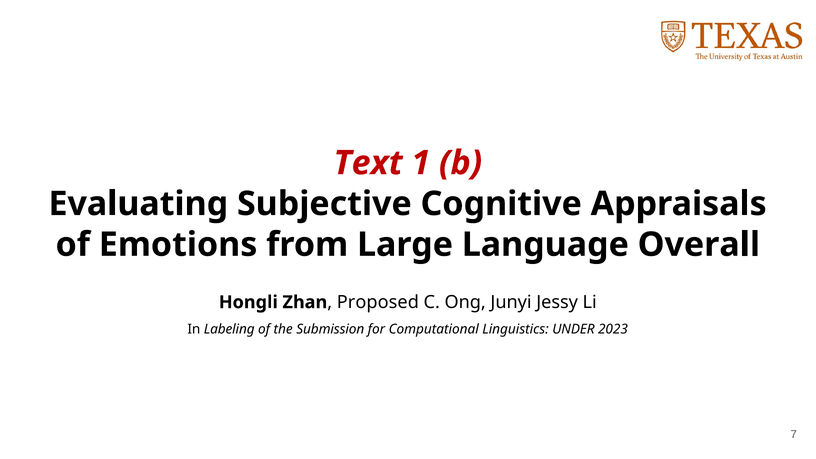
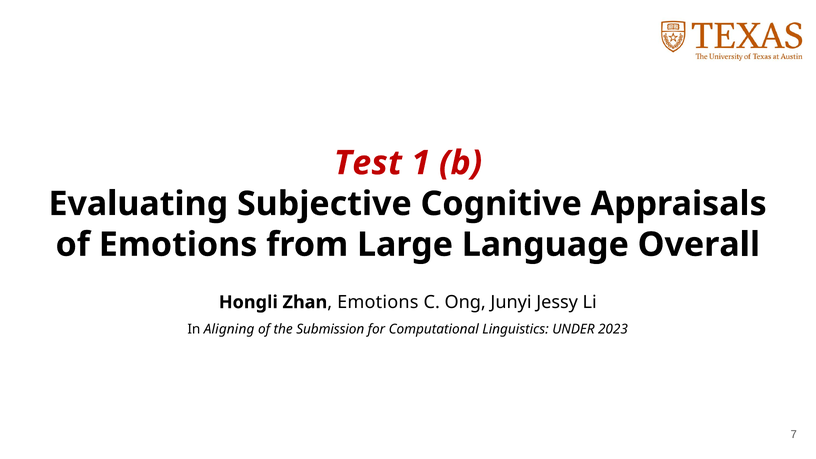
Text: Text -> Test (368, 163)
Zhan Proposed: Proposed -> Emotions (378, 302)
Labeling: Labeling -> Aligning (229, 329)
